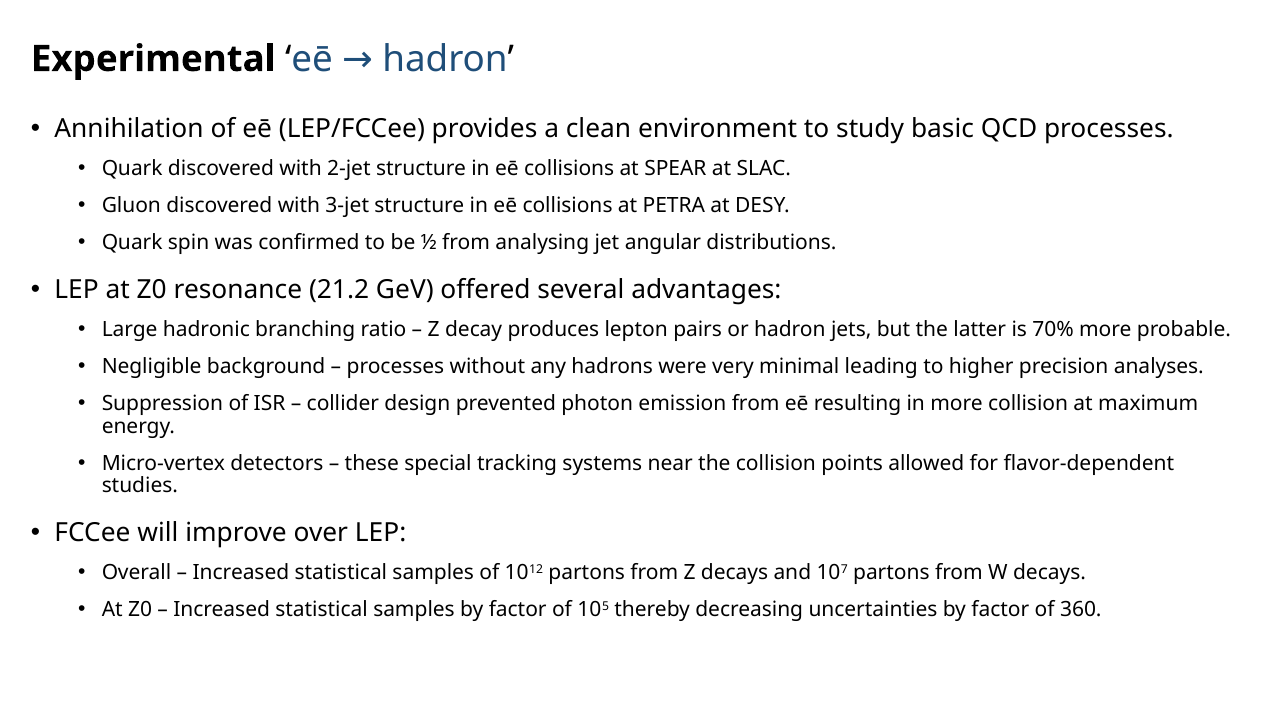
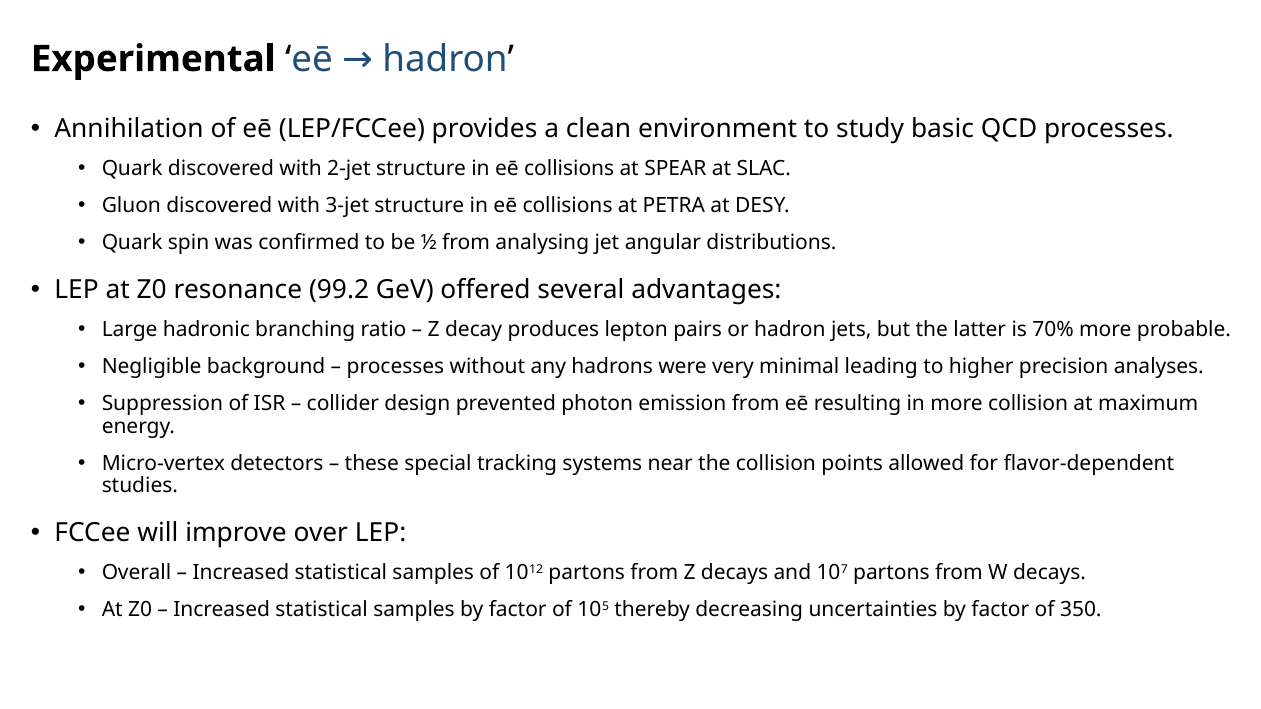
21.2: 21.2 -> 99.2 (339, 290)
360: 360 -> 350 (1081, 610)
